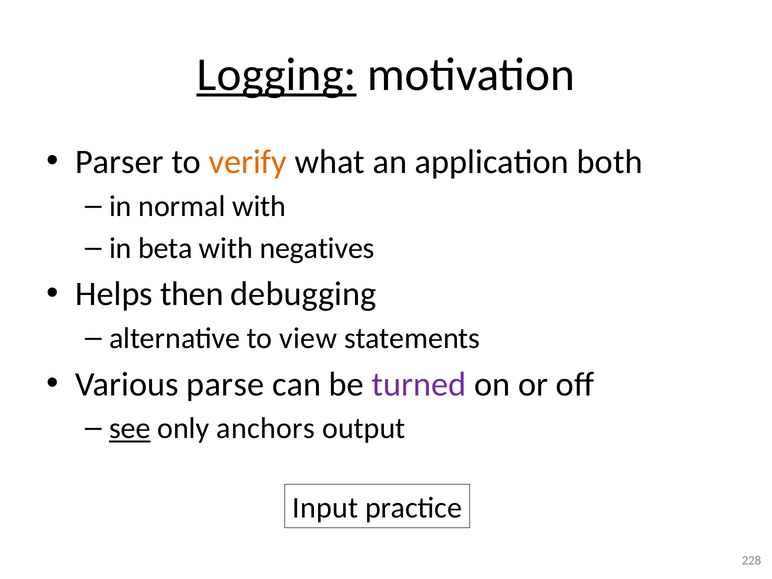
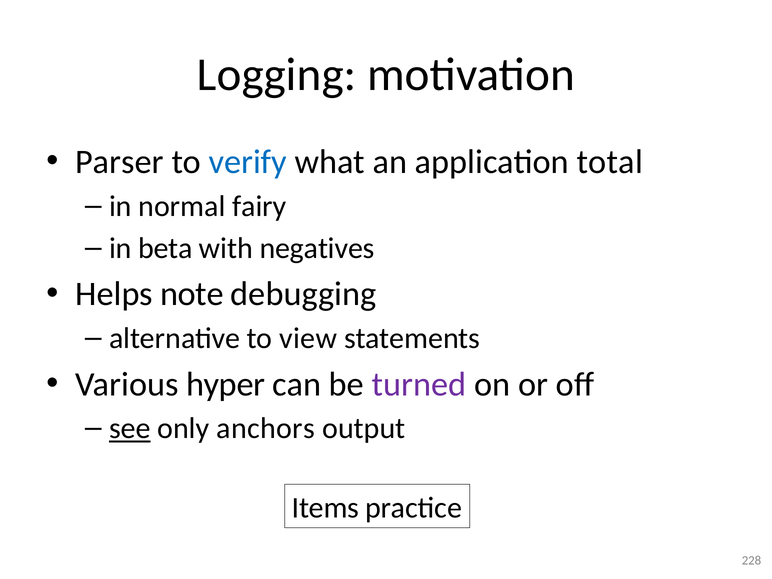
Logging underline: present -> none (277, 75)
verify colour: orange -> blue (248, 162)
both: both -> total (610, 162)
normal with: with -> fairy (259, 206)
then: then -> note (192, 294)
parse: parse -> hyper (226, 384)
Input: Input -> Items (325, 508)
